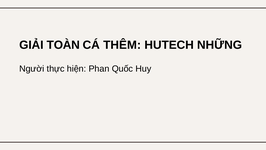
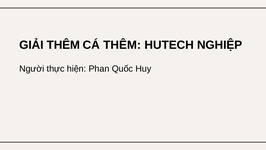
GIẢI TOÀN: TOÀN -> THÊM (63, 45)
NHỮNG: NHỮNG -> NGHIỆP (220, 45)
